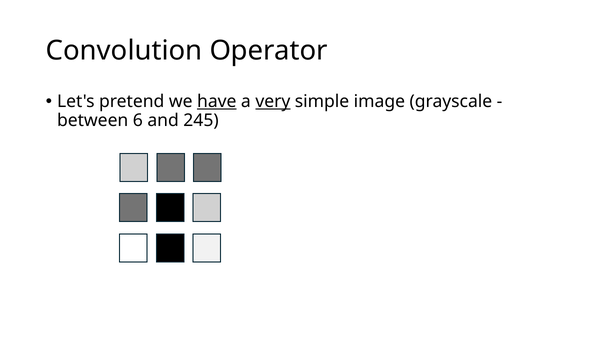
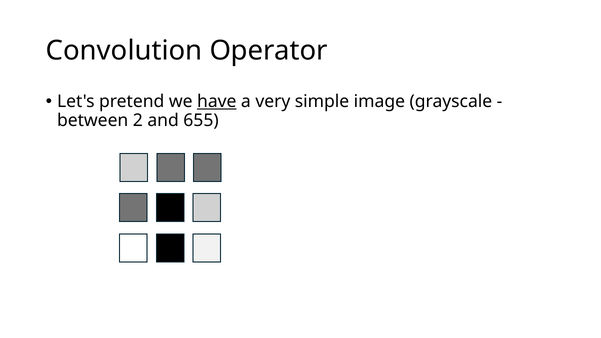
very underline: present -> none (273, 102)
6: 6 -> 2 (138, 120)
245: 245 -> 655 (201, 120)
